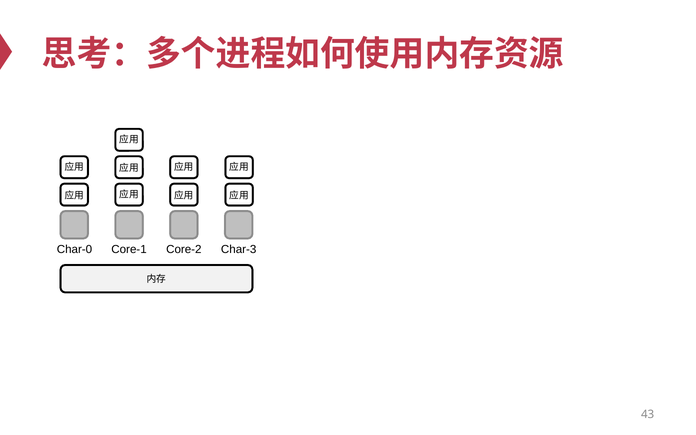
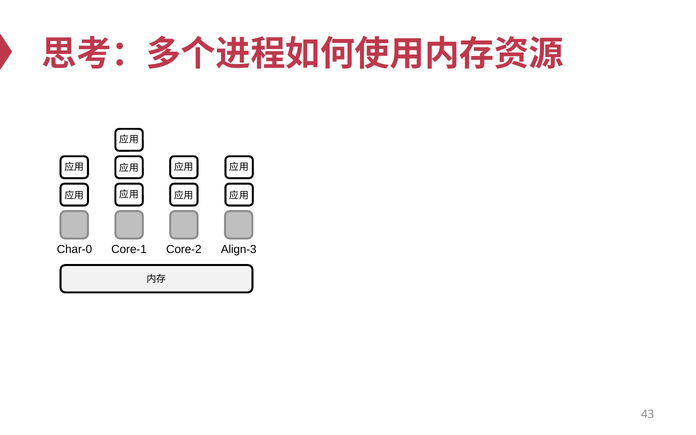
Char-3: Char-3 -> Align-3 (239, 250)
